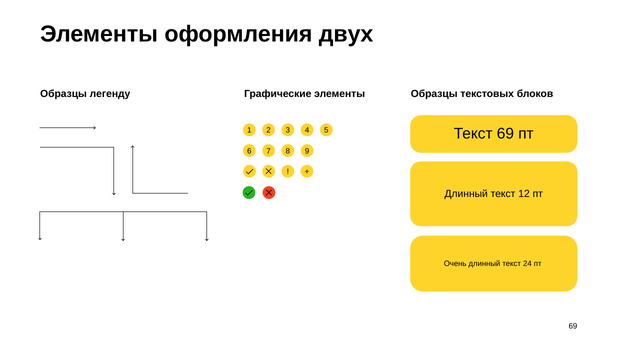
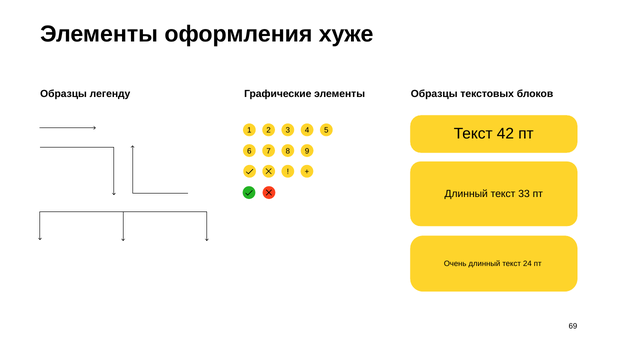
двух: двух -> хуже (346, 34)
Текст 69: 69 -> 42 (505, 134)
12: 12 -> 33 (524, 194)
